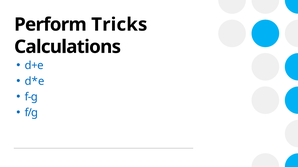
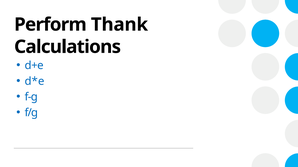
Tricks: Tricks -> Thank (119, 25)
